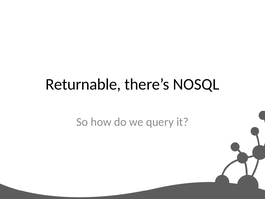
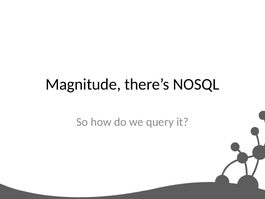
Returnable: Returnable -> Magnitude (83, 84)
